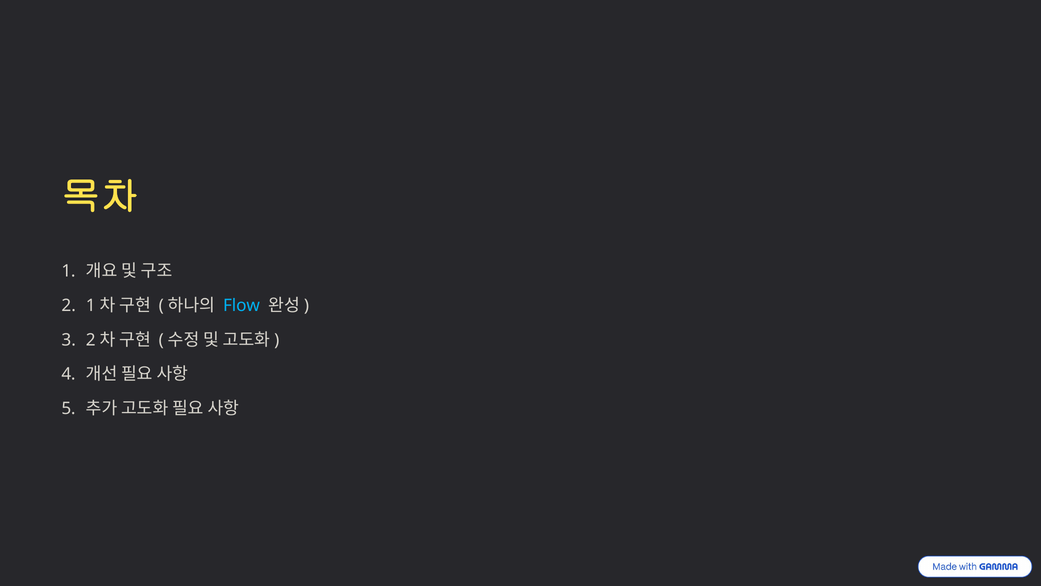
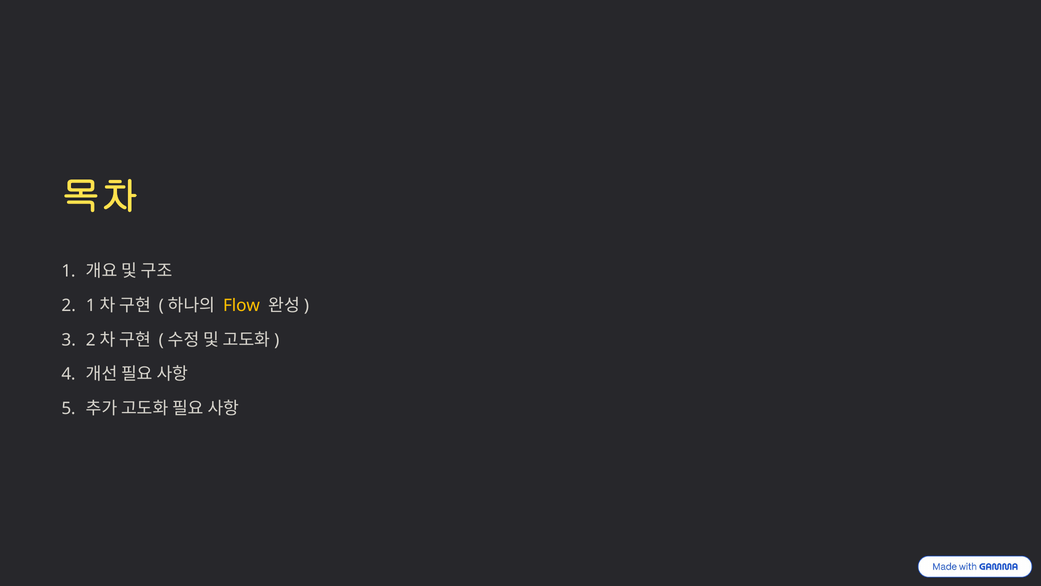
Flow colour: light blue -> yellow (242, 305)
